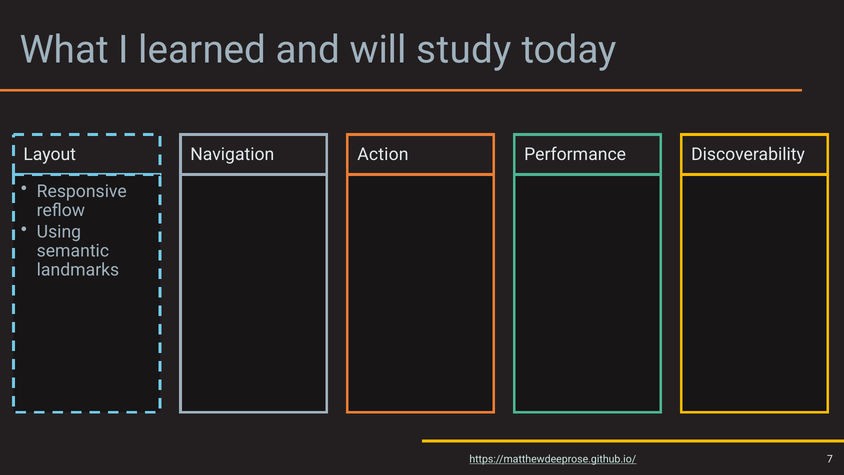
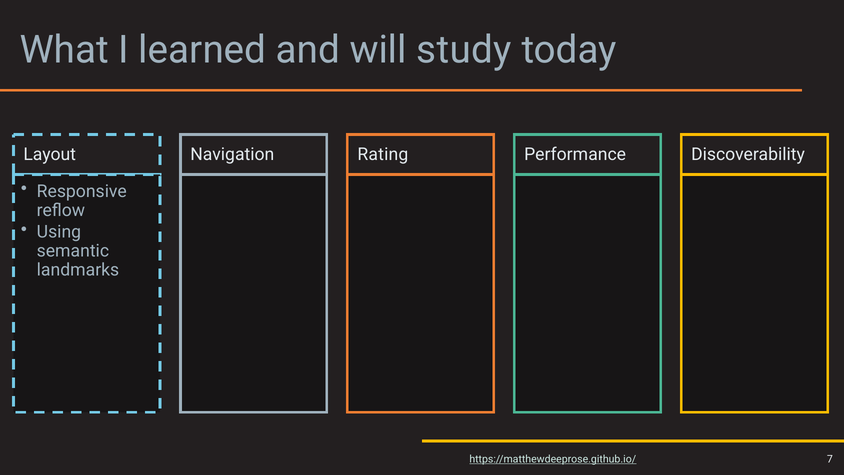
Action: Action -> Rating (383, 154)
